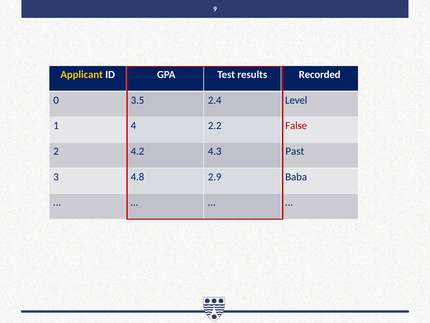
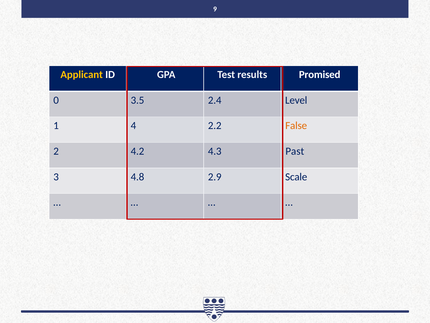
Recorded: Recorded -> Promised (320, 75)
False colour: red -> orange (296, 126)
Baba: Baba -> Scale (296, 177)
